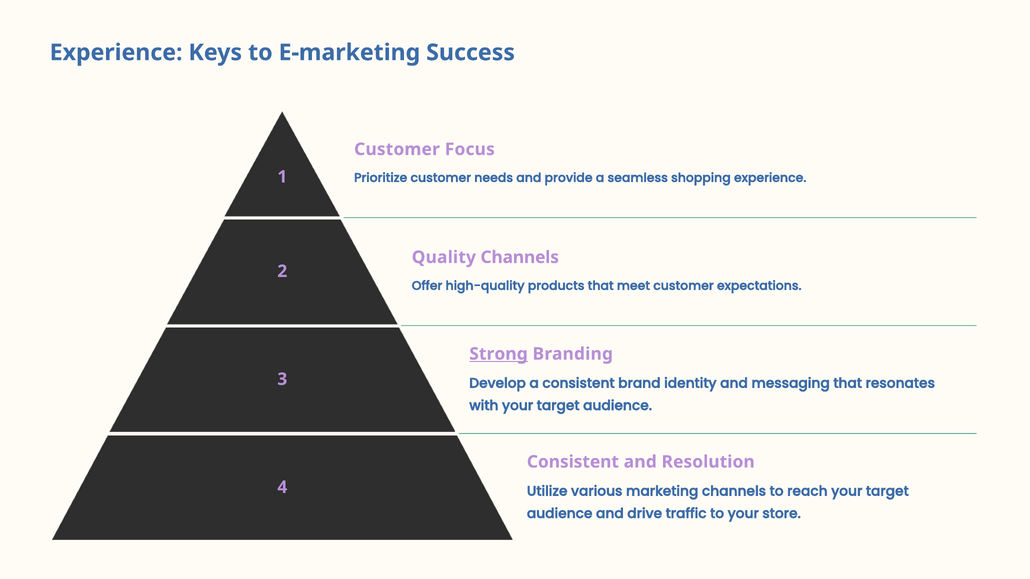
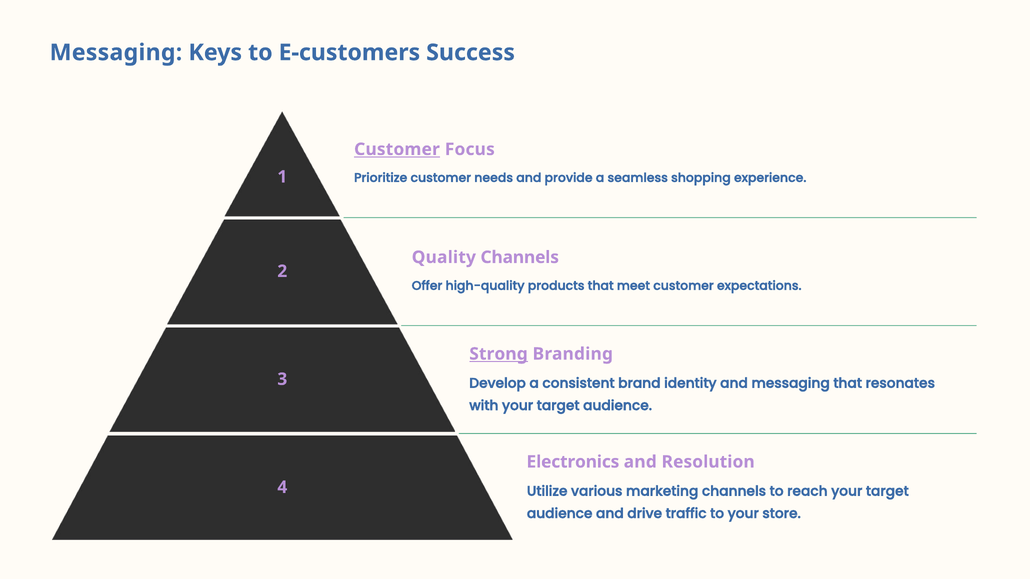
Experience: Experience -> Messaging (116, 53)
E-marketing: E-marketing -> E-customers (349, 53)
Customer underline: none -> present (397, 149)
Consistent: Consistent -> Electronics (573, 462)
